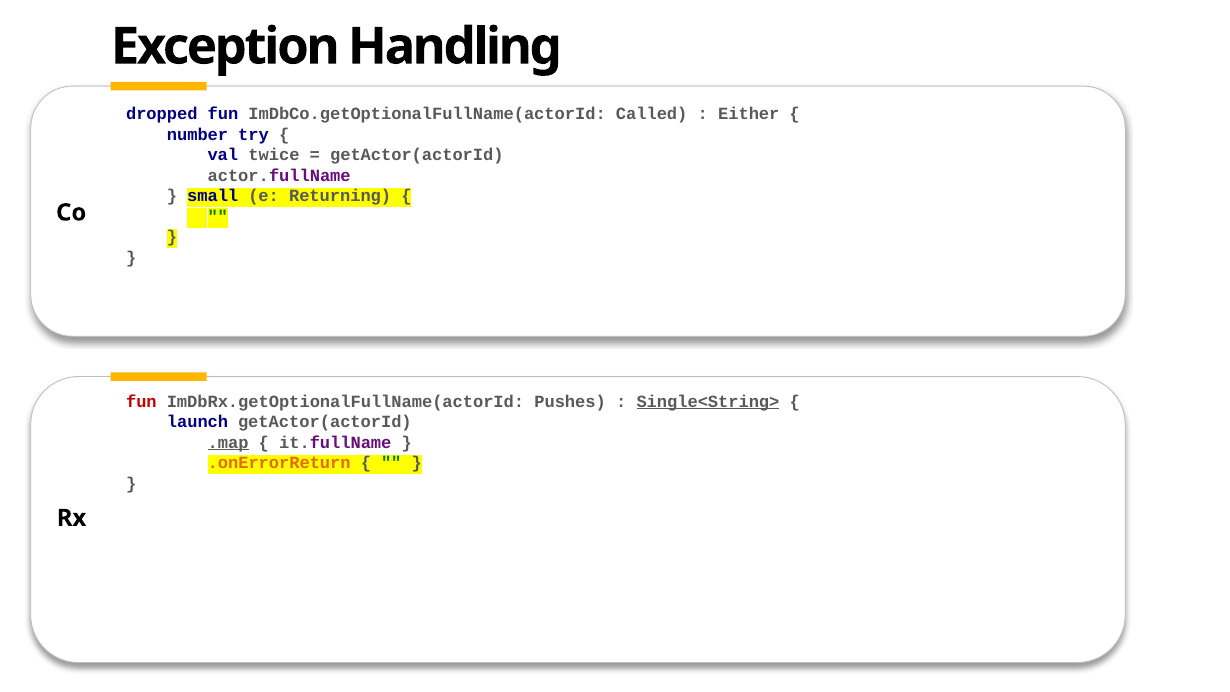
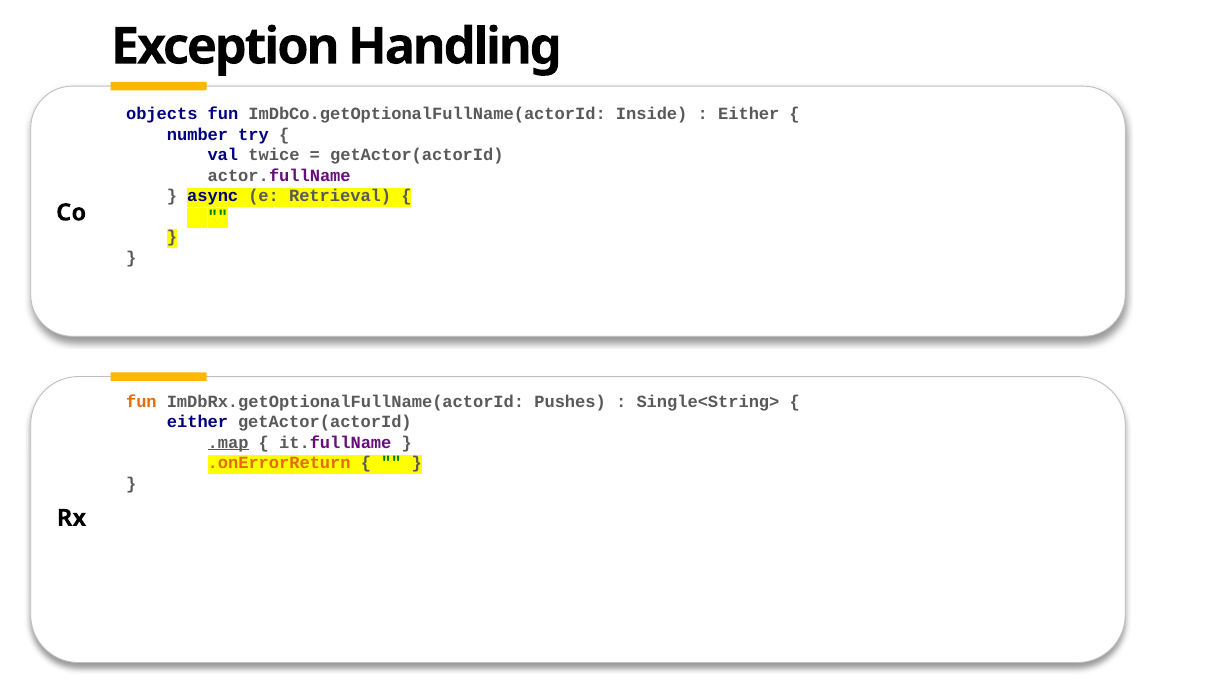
dropped: dropped -> objects (162, 114)
Called: Called -> Inside (652, 114)
small: small -> async (213, 196)
Returning: Returning -> Retrieval (340, 196)
fun colour: red -> orange (141, 401)
Single<String> underline: present -> none (708, 401)
launch: launch -> either (198, 422)
